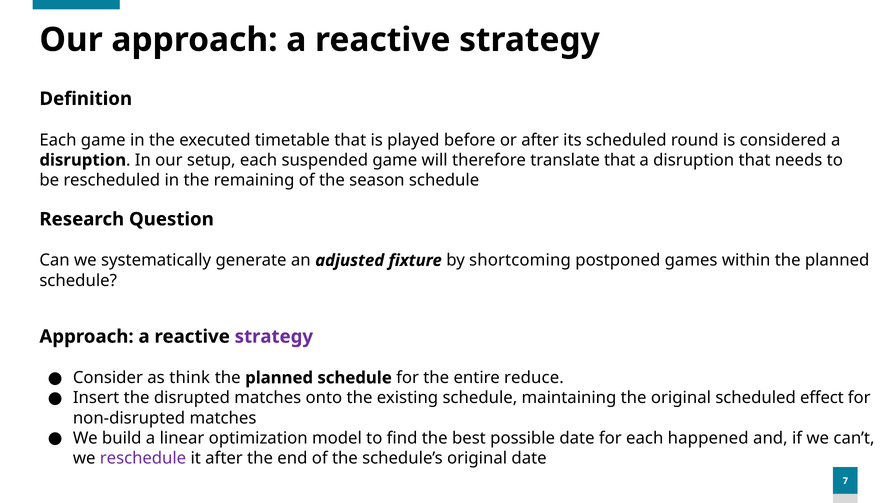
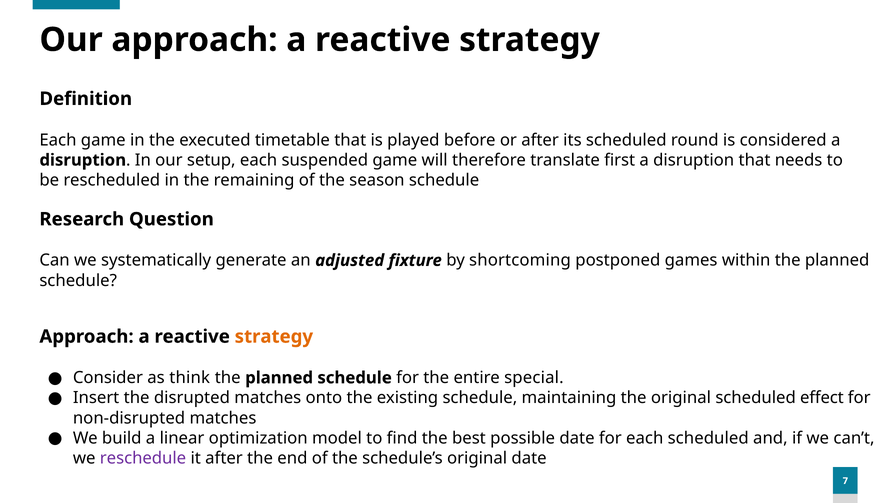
translate that: that -> first (620, 160)
strategy colour: purple -> orange (274, 336)
reduce: reduce -> special (534, 378)
each happened: happened -> scheduled (708, 438)
